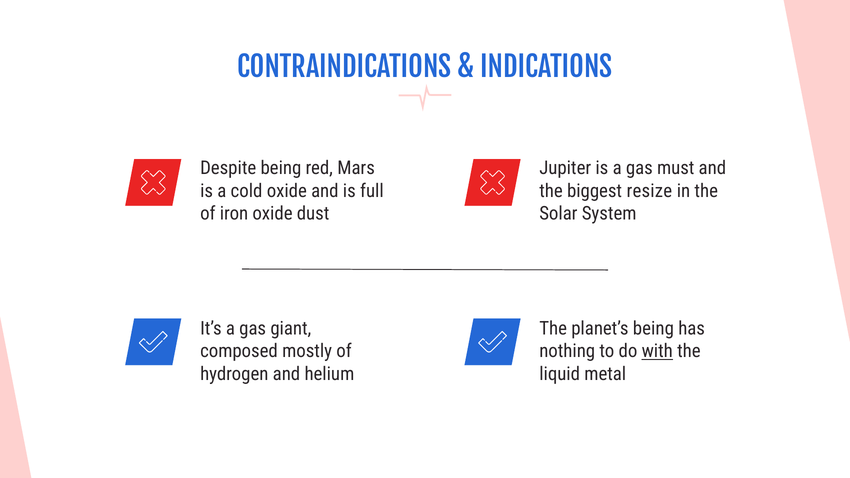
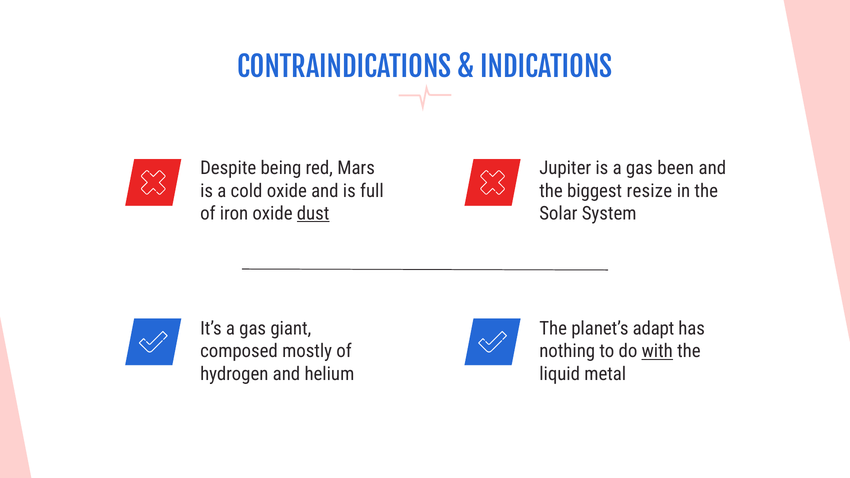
must: must -> been (676, 168)
dust underline: none -> present (313, 214)
planet’s being: being -> adapt (654, 329)
